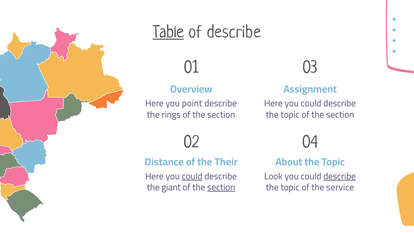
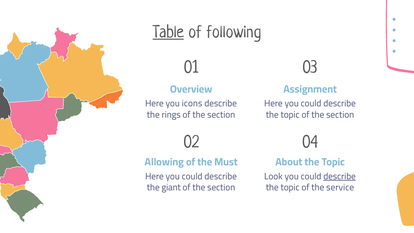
of describe: describe -> following (234, 32)
point: point -> icons (192, 104)
Distance: Distance -> Allowing (164, 162)
Their: Their -> Must (226, 162)
could underline: present -> none (192, 176)
section underline: present -> none (221, 187)
